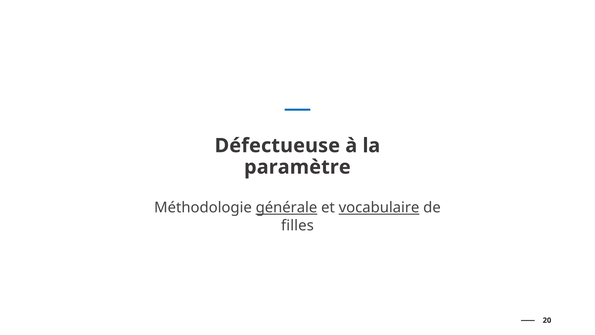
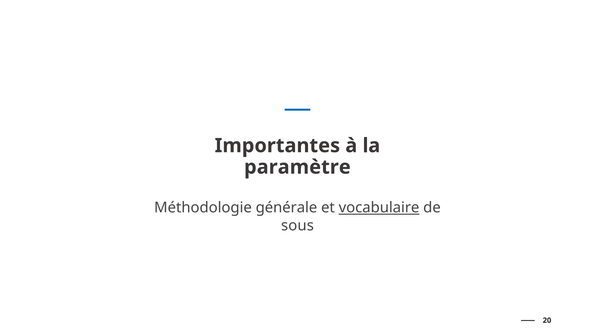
Défectueuse: Défectueuse -> Importantes (277, 146)
générale underline: present -> none (286, 208)
filles: filles -> sous (297, 225)
